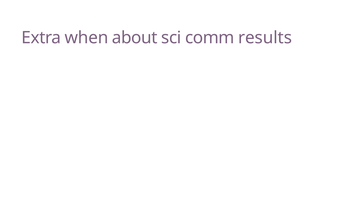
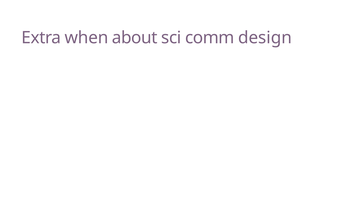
results: results -> design (265, 38)
